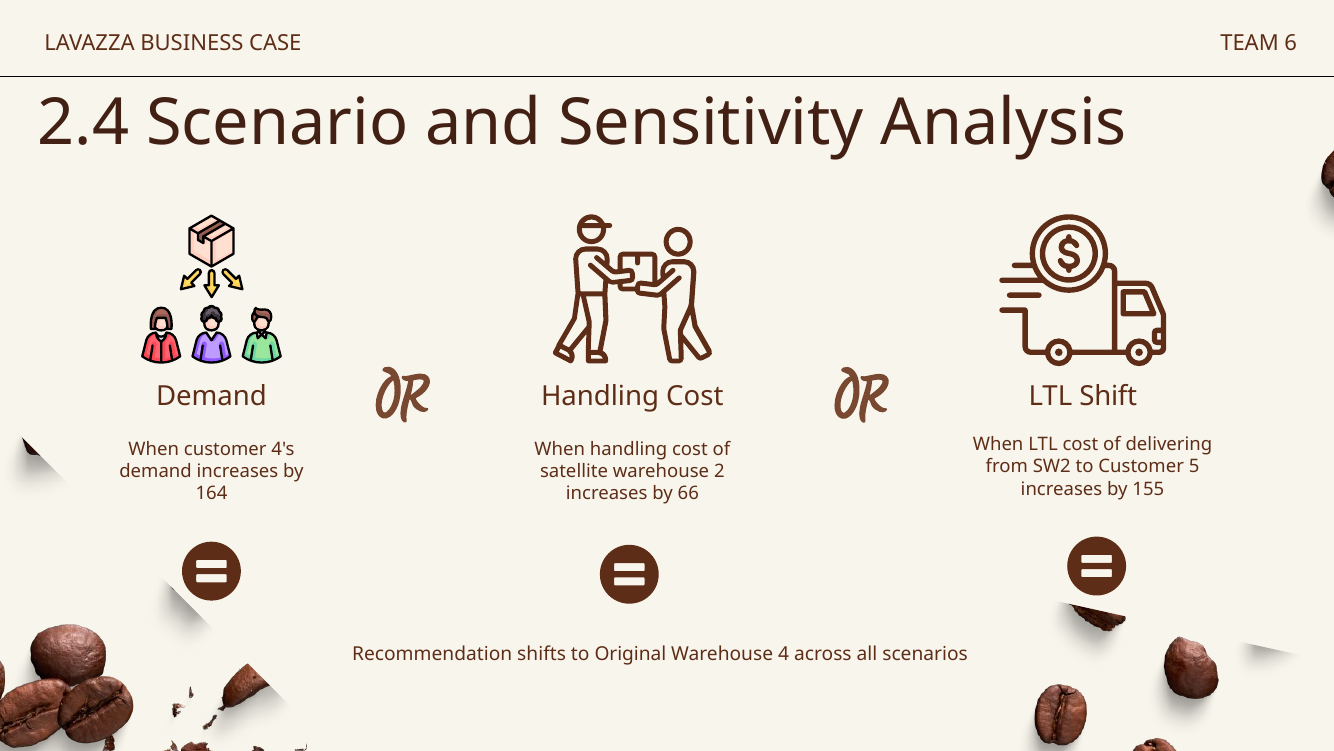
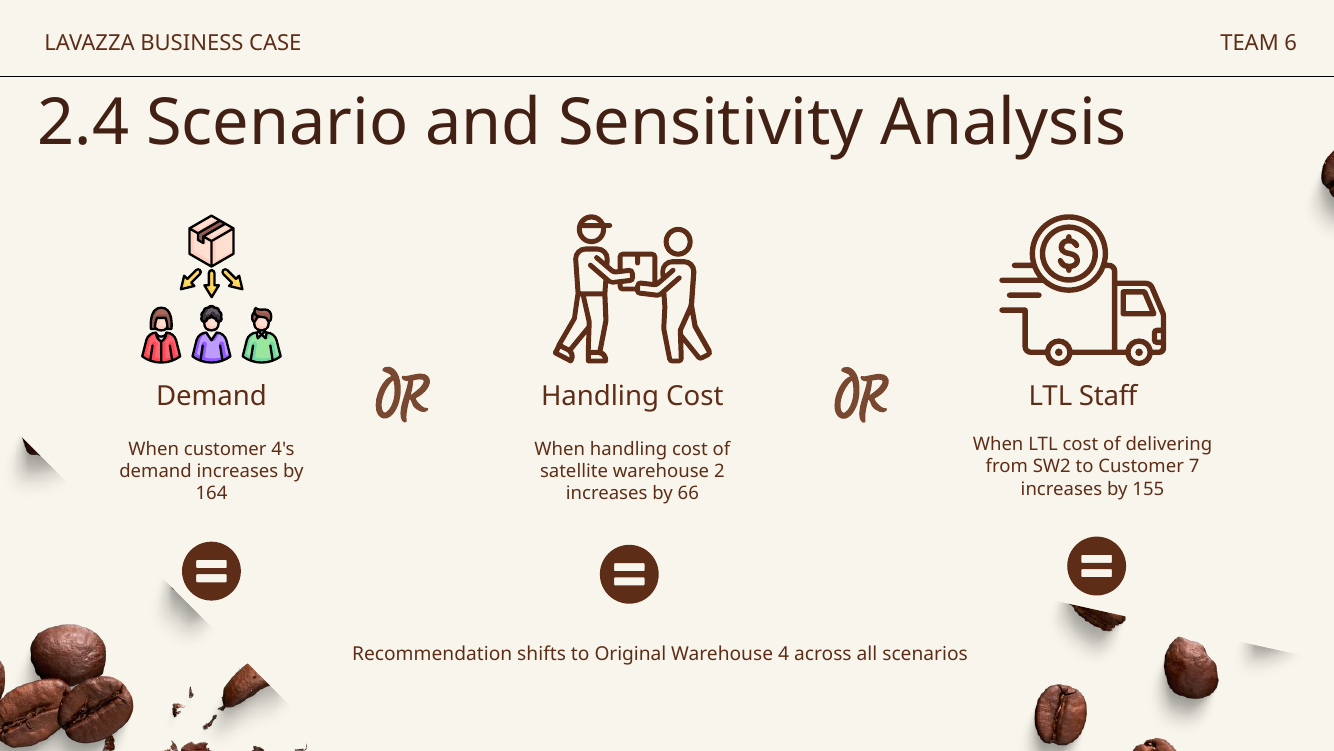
Shift: Shift -> Staff (1108, 396)
5: 5 -> 7 (1194, 466)
